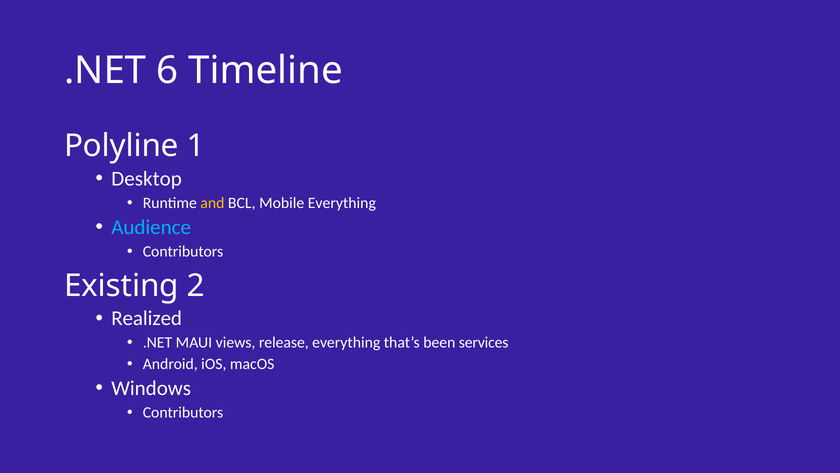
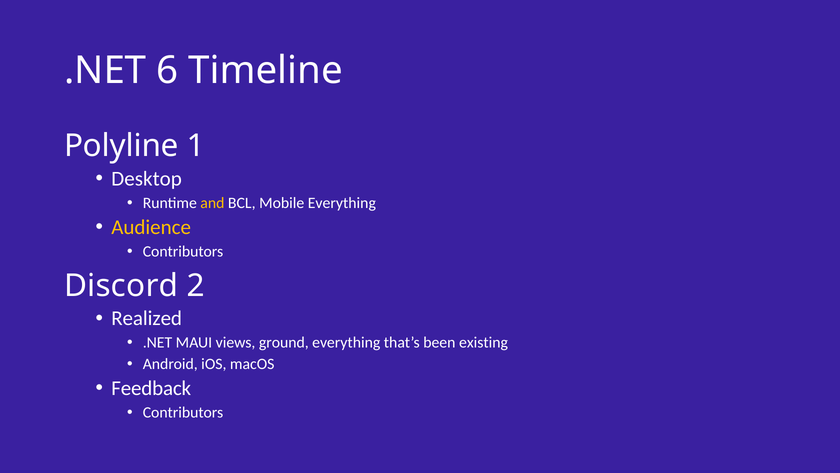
Audience colour: light blue -> yellow (151, 227)
Existing: Existing -> Discord (121, 285)
release: release -> ground (284, 342)
services: services -> existing (484, 342)
Windows: Windows -> Feedback (151, 388)
